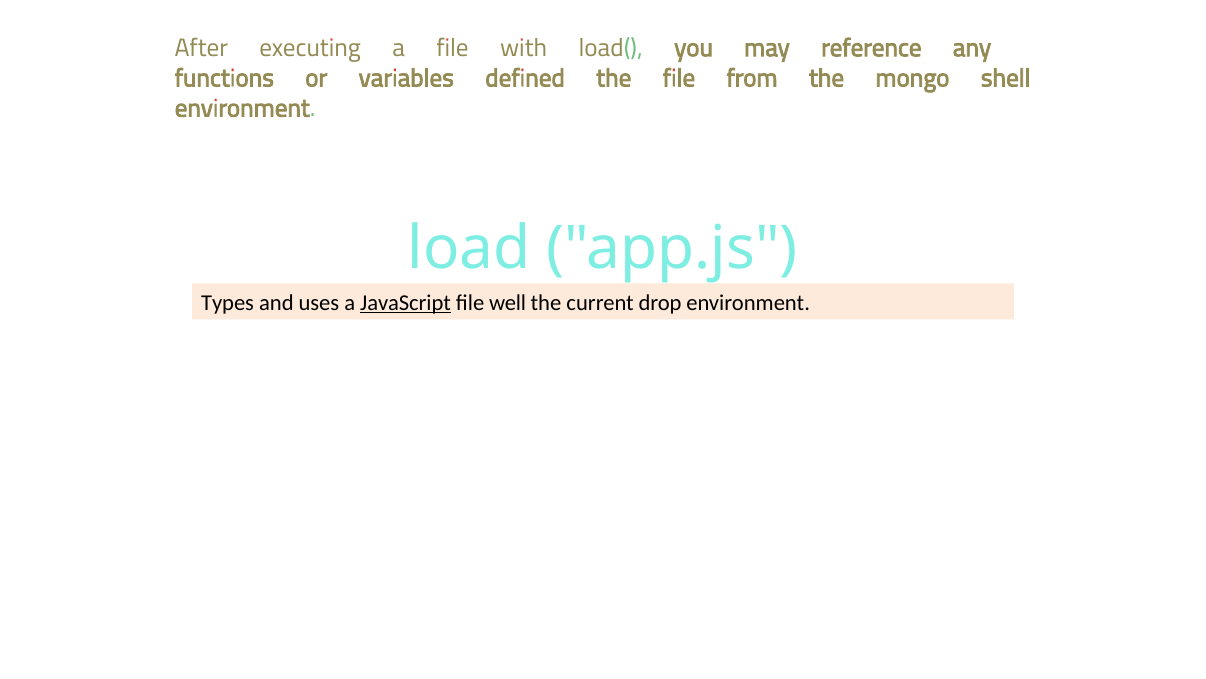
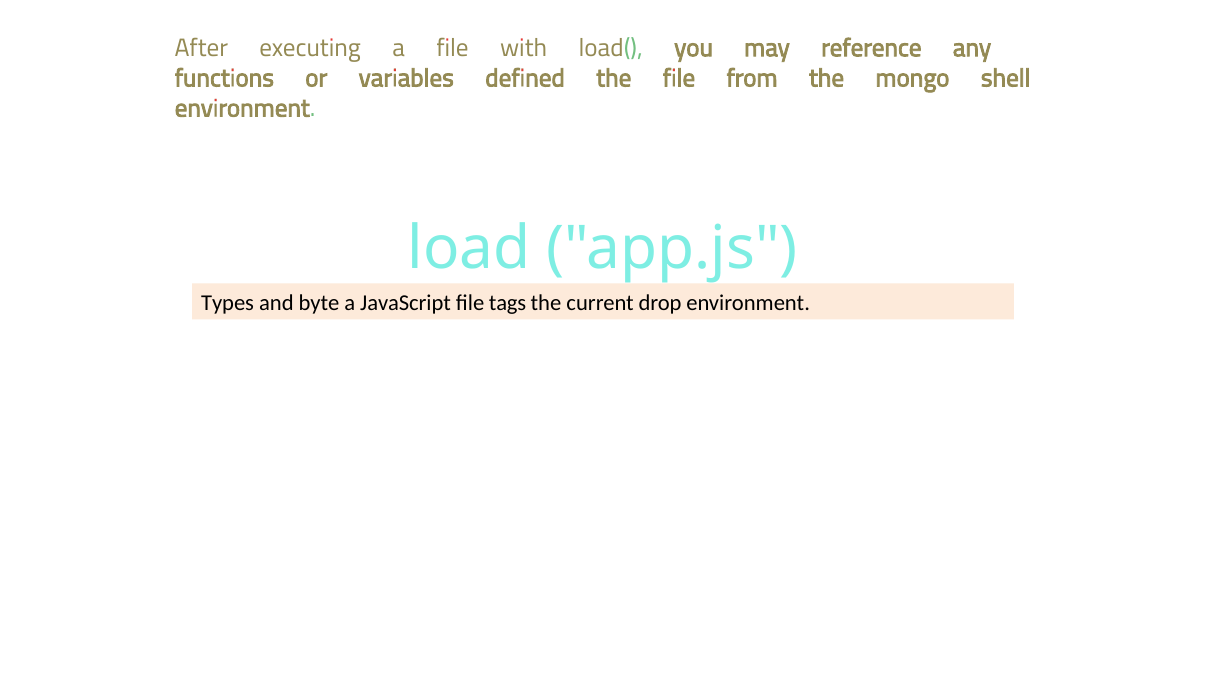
uses: uses -> byte (319, 303)
JavaScript underline: present -> none (406, 303)
well: well -> tags (508, 303)
